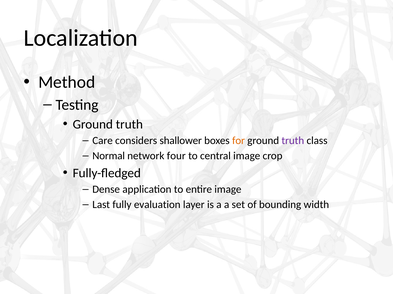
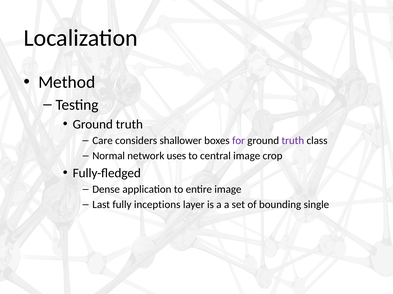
for colour: orange -> purple (239, 141)
four: four -> uses (176, 156)
evaluation: evaluation -> inceptions (157, 205)
width: width -> single (316, 205)
